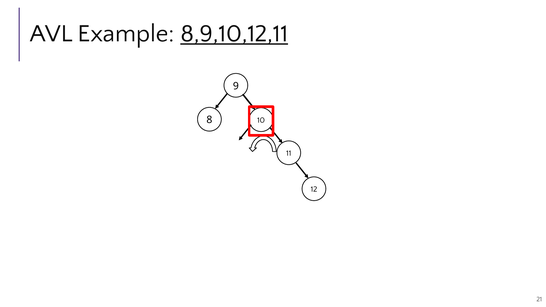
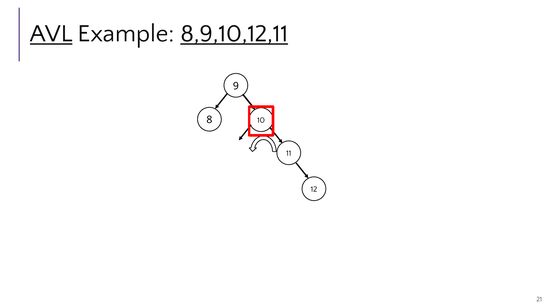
AVL underline: none -> present (51, 33)
